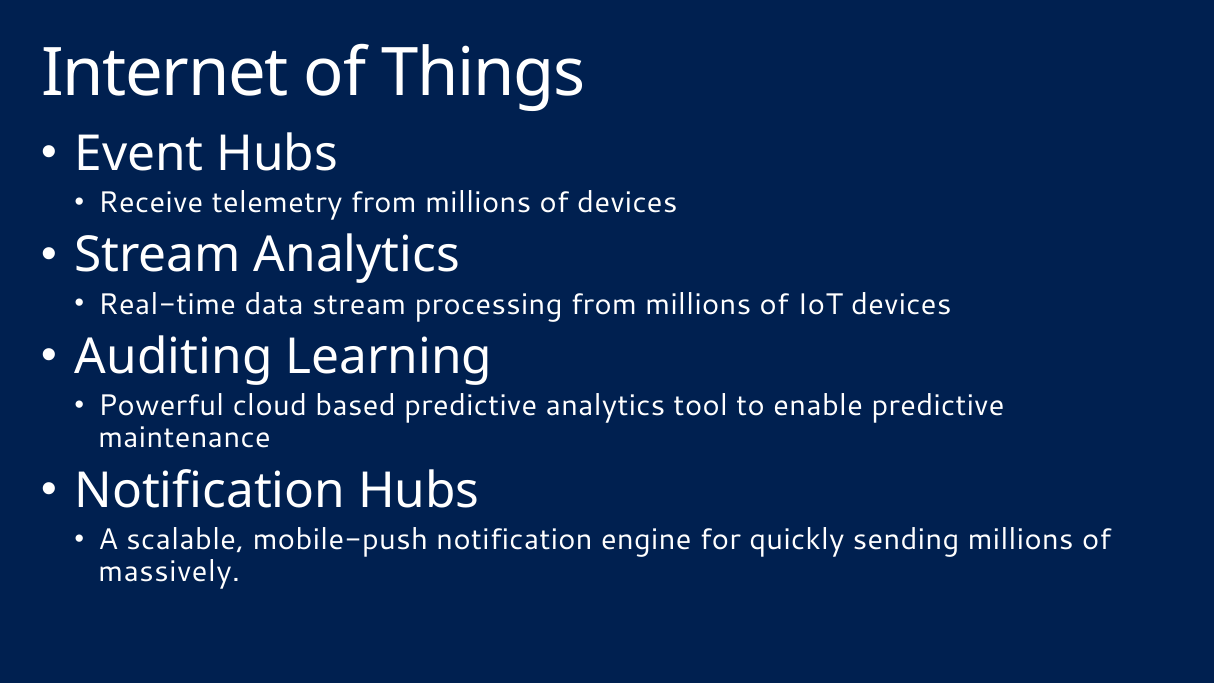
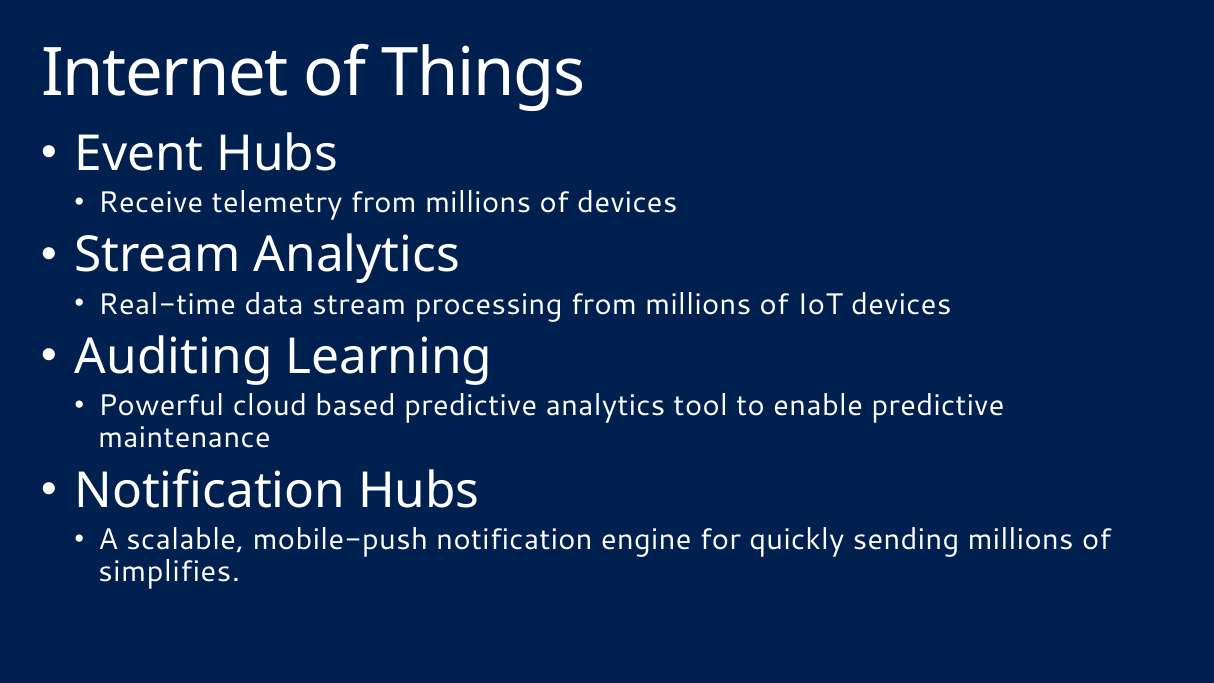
massively: massively -> simplifies (169, 572)
